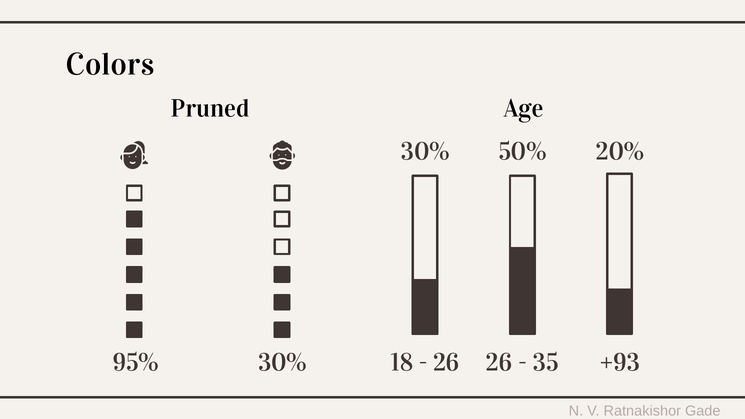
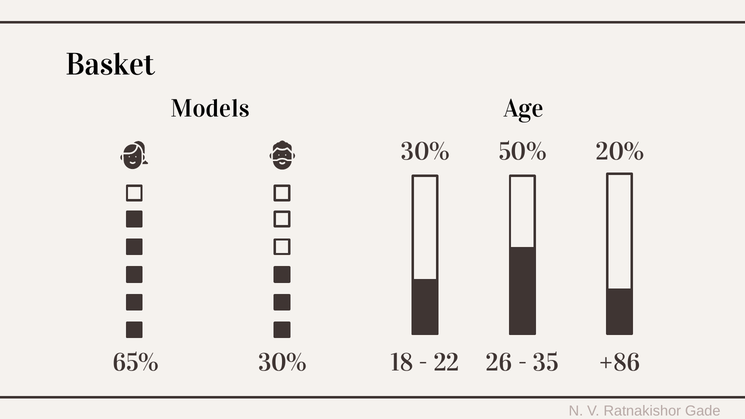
Colors: Colors -> Basket (110, 64)
Pruned: Pruned -> Models (210, 109)
95%: 95% -> 65% (136, 362)
26: 26 -> 22 (446, 363)
+93: +93 -> +86 (620, 363)
